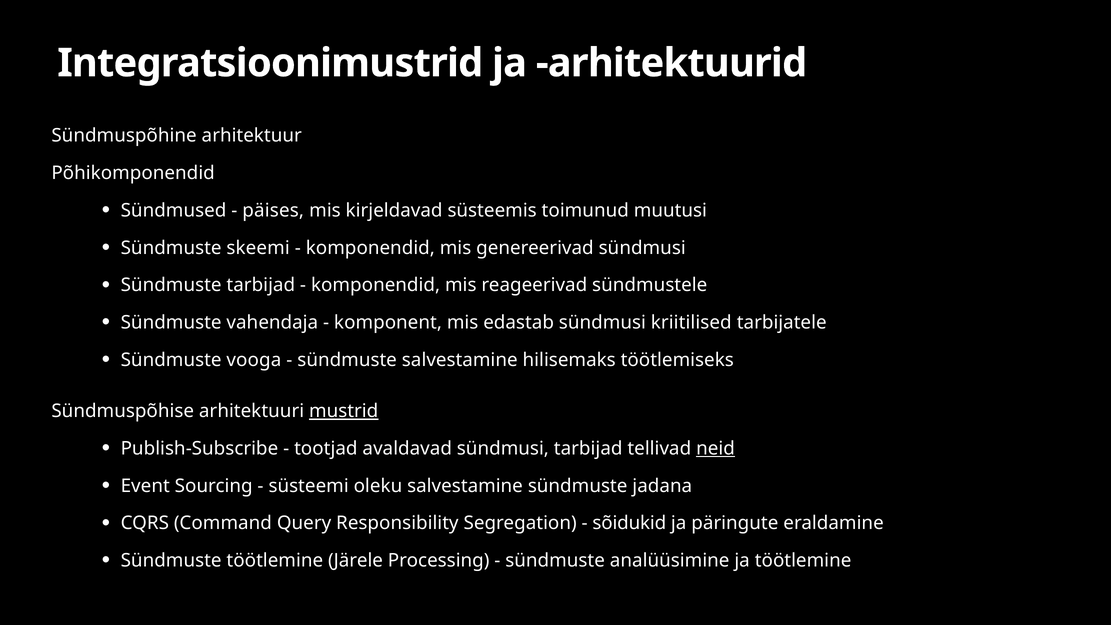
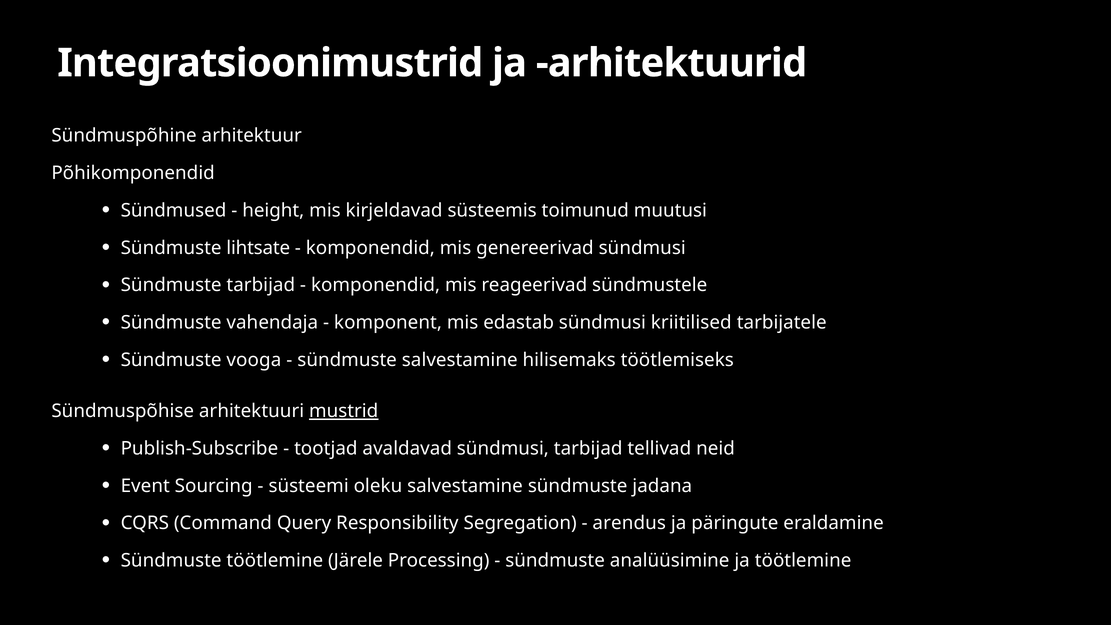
päises: päises -> height (273, 210)
skeemi: skeemi -> lihtsate (258, 248)
neid underline: present -> none (715, 449)
sõidukid: sõidukid -> arendus (629, 523)
